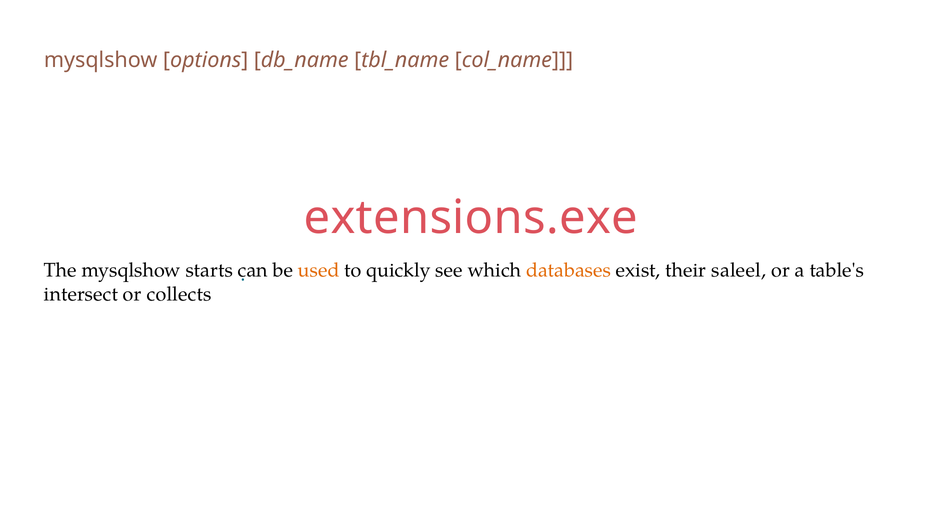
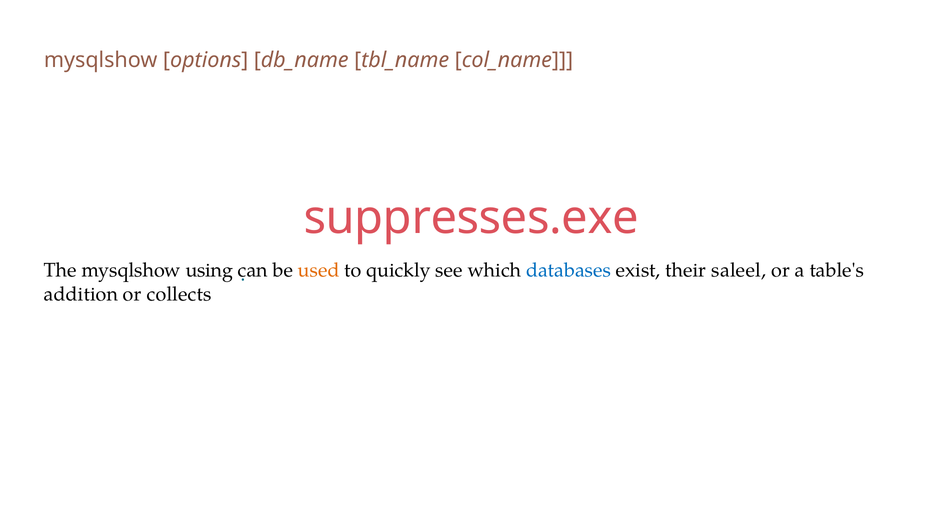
extensions.exe: extensions.exe -> suppresses.exe (471, 218)
starts: starts -> using (209, 270)
databases colour: orange -> blue (568, 270)
intersect: intersect -> addition (81, 294)
